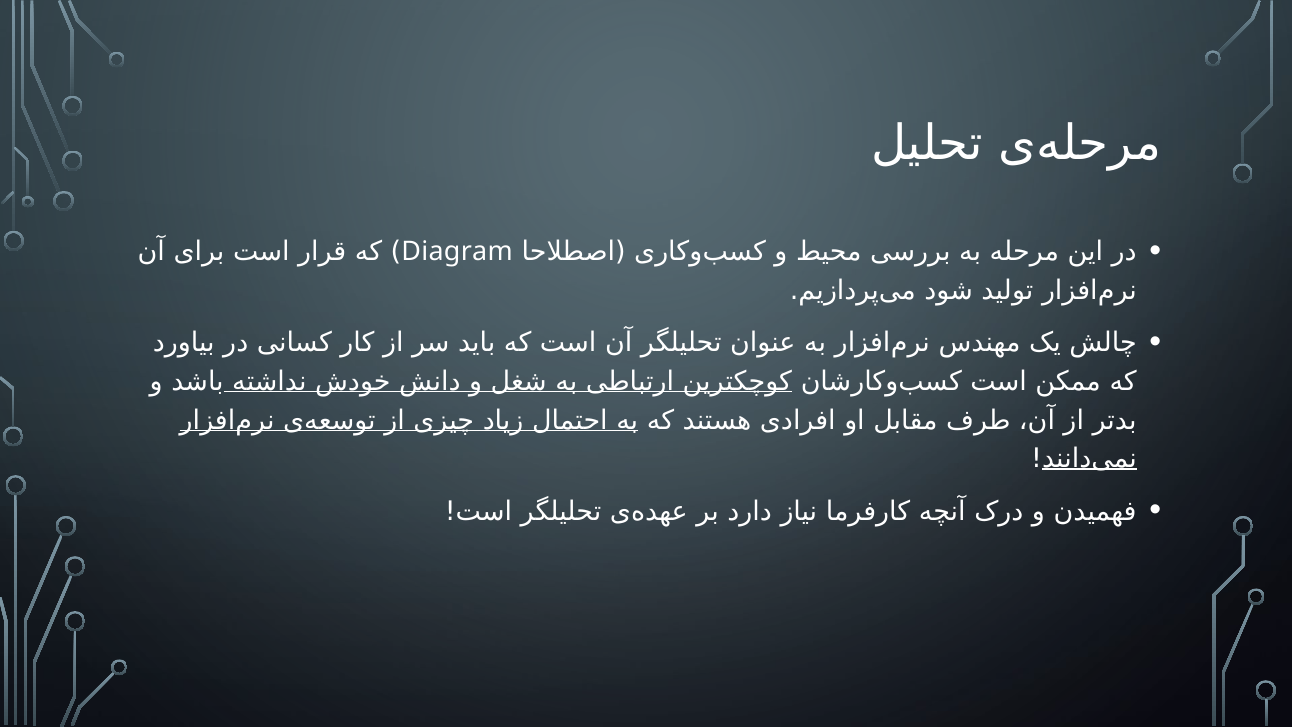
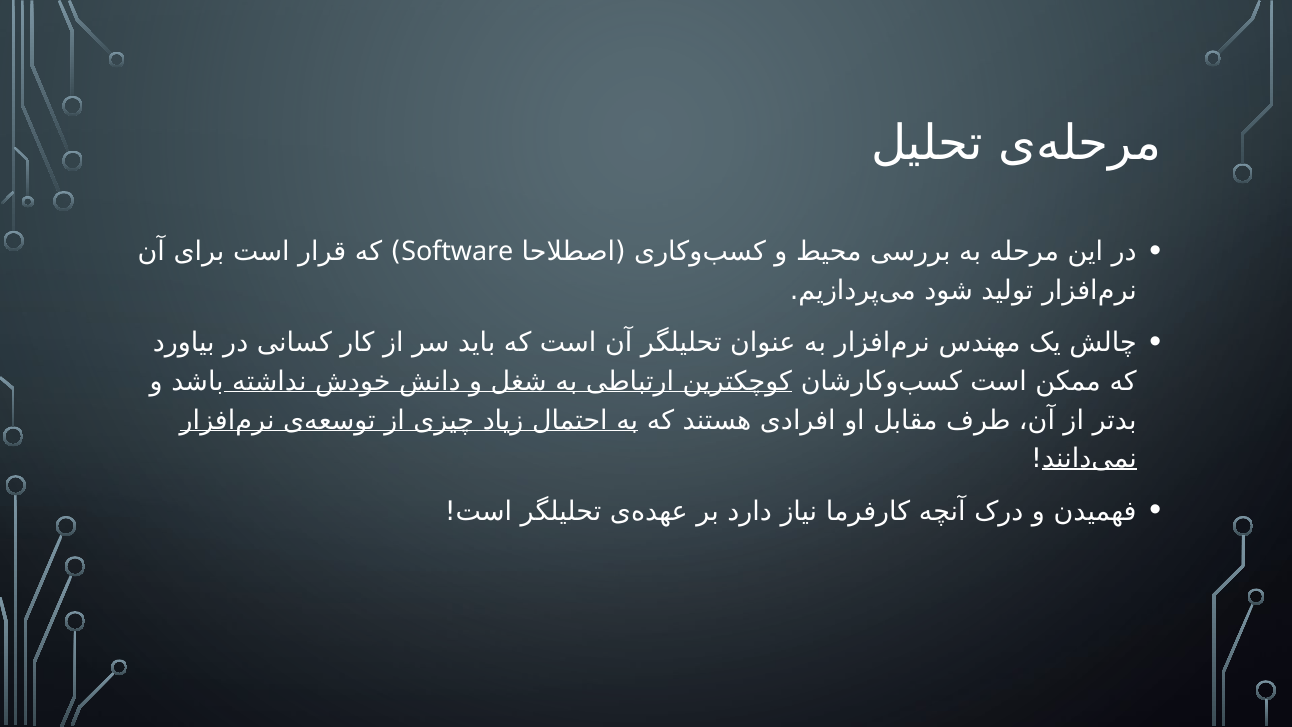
Diagram: Diagram -> Software (457, 252)
